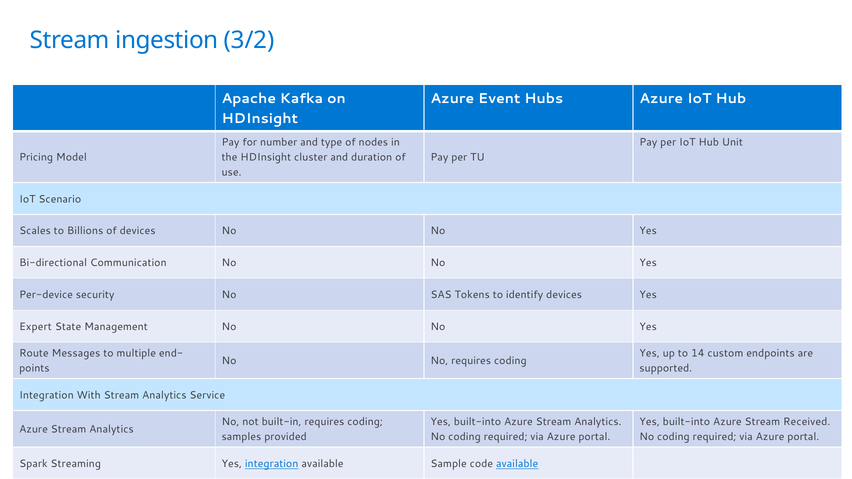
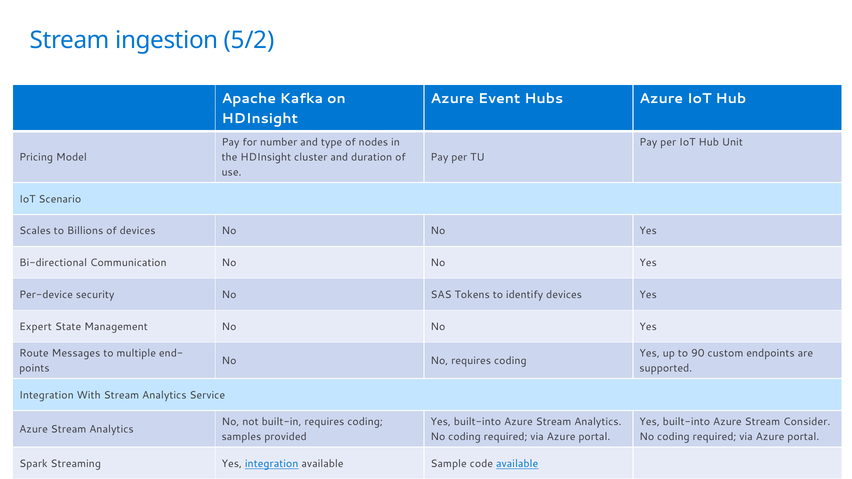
3/2: 3/2 -> 5/2 (249, 40)
14: 14 -> 90 (698, 354)
Received: Received -> Consider (807, 422)
